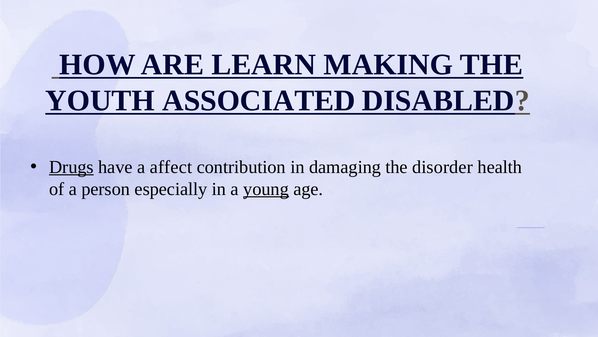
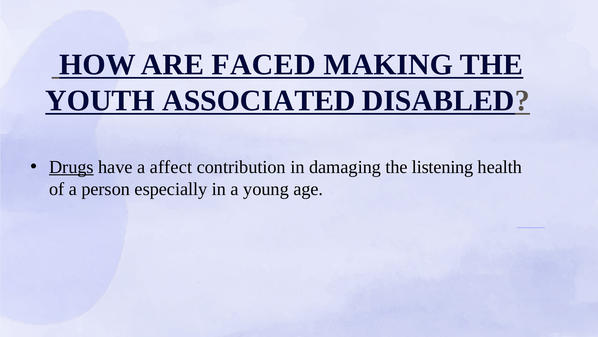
LEARN: LEARN -> FACED (264, 65)
disorder: disorder -> listening (443, 167)
young underline: present -> none (266, 189)
